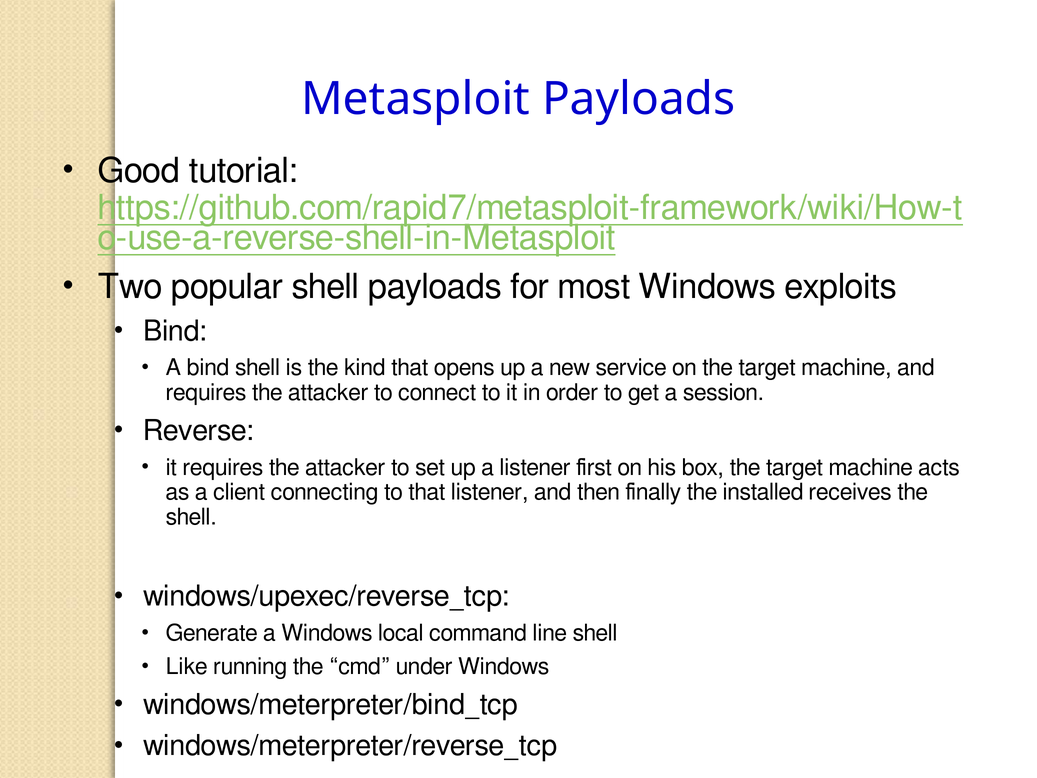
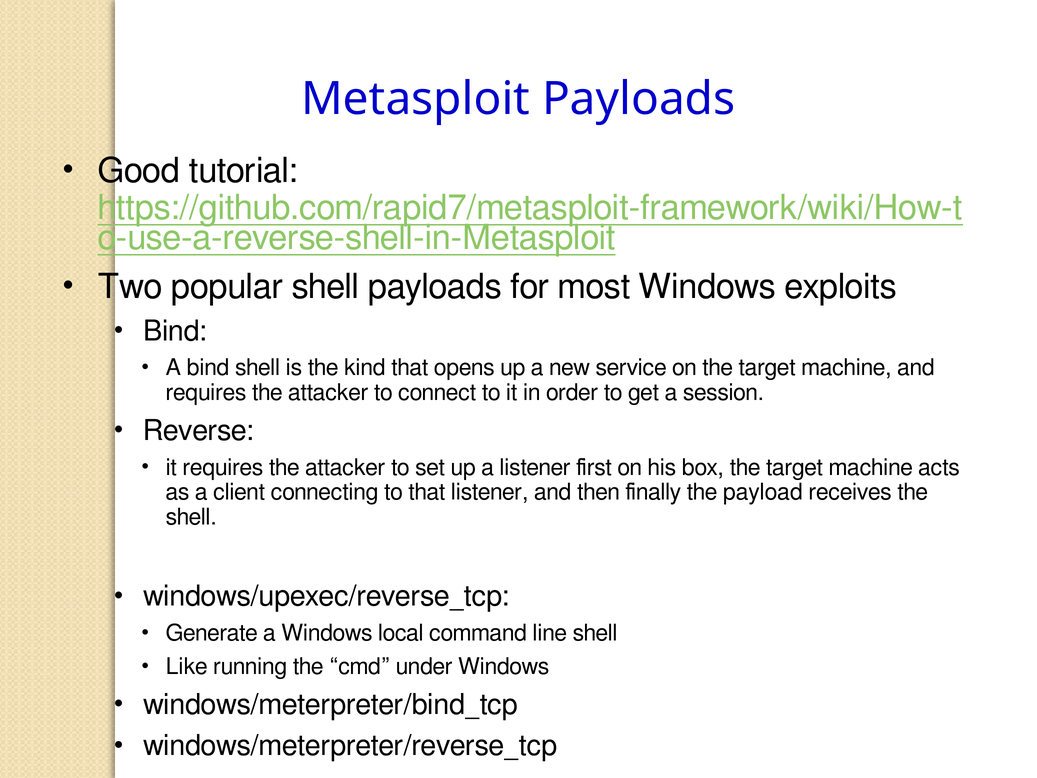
installed: installed -> payload (763, 492)
